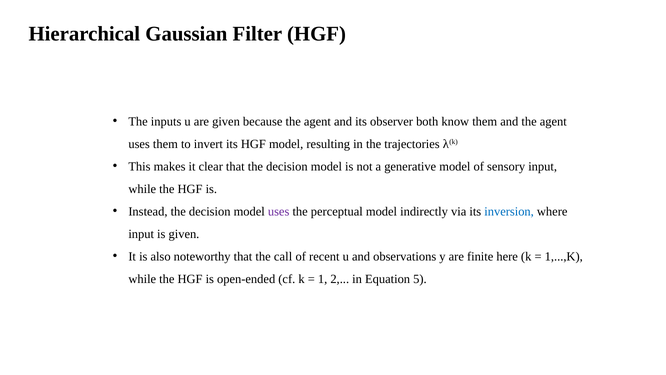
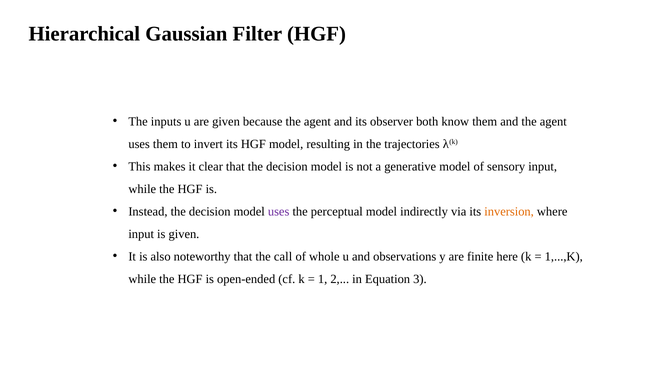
inversion colour: blue -> orange (509, 211)
recent: recent -> whole (324, 256)
5: 5 -> 3 (420, 279)
